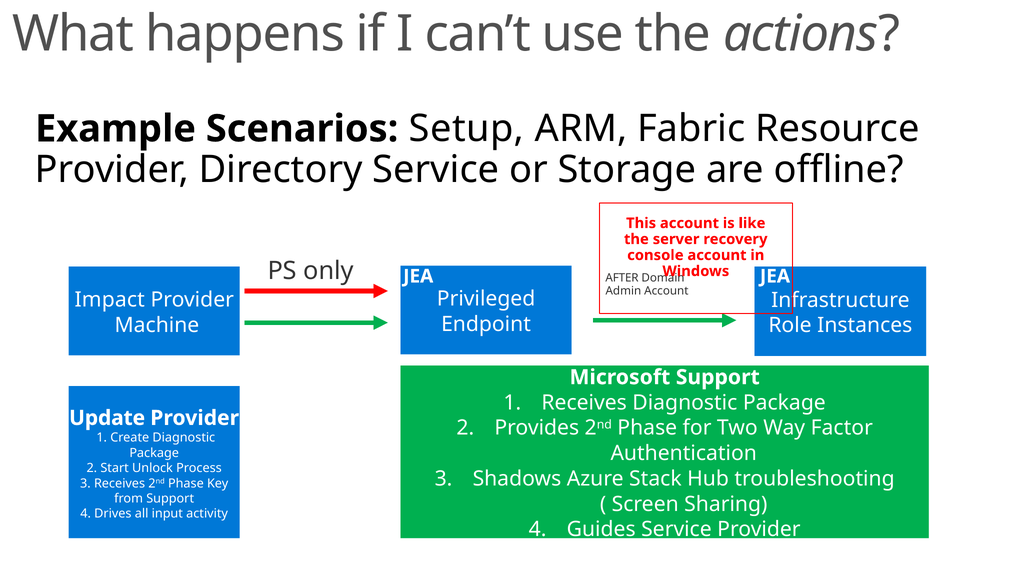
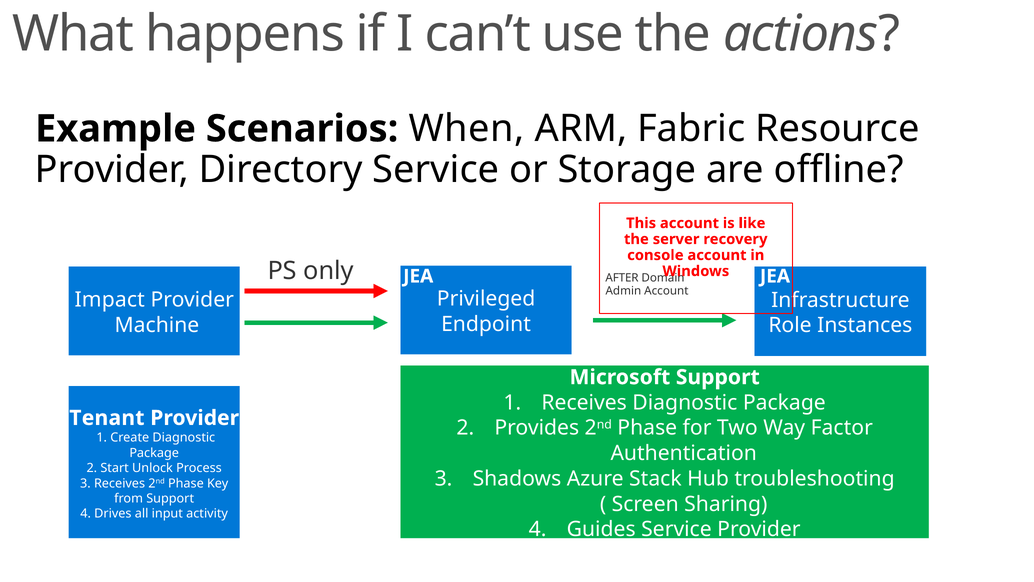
Setup: Setup -> When (466, 129)
Update: Update -> Tenant (107, 418)
